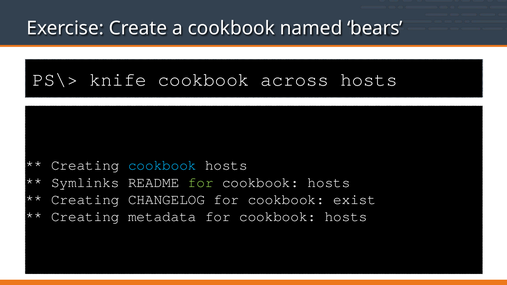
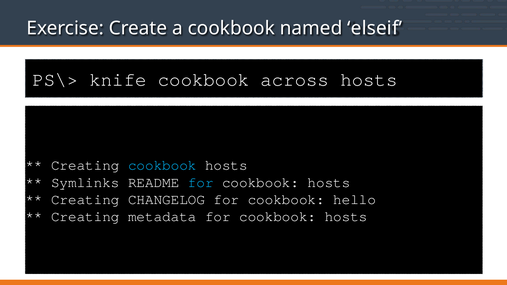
bears: bears -> elseif (375, 28)
for colour: light green -> light blue (201, 182)
exist: exist -> hello (355, 200)
